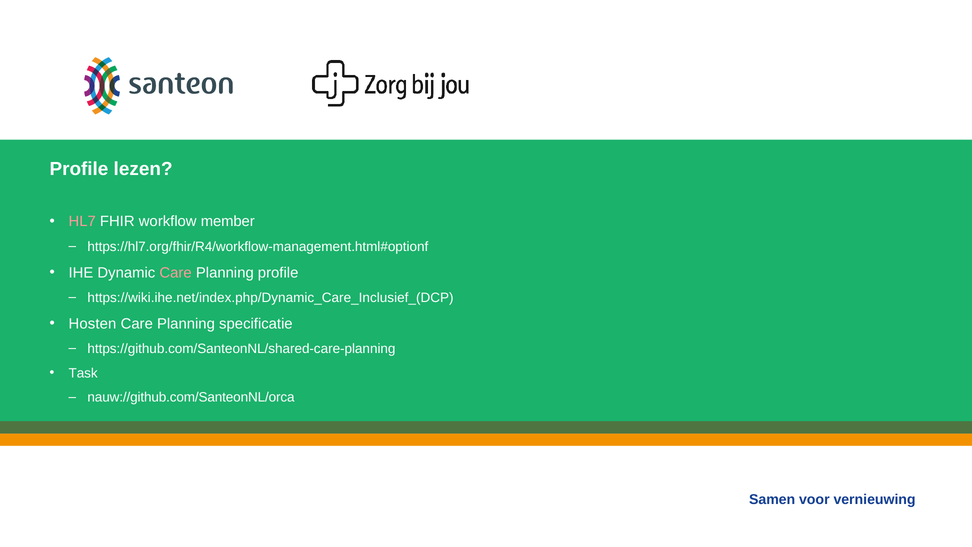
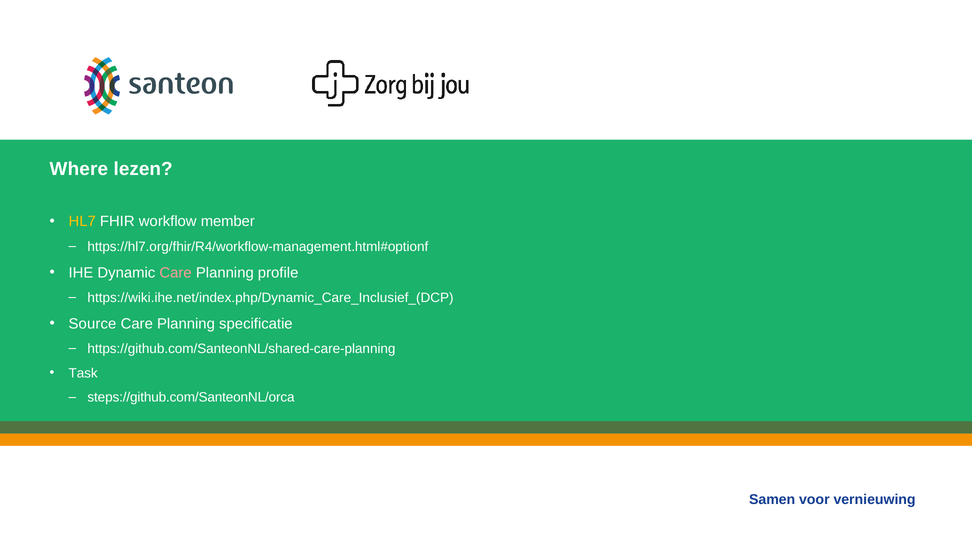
Profile: Profile -> Where (79, 169)
HL7 colour: pink -> yellow (82, 221)
Hosten: Hosten -> Source (92, 324)
nauw://github.com/SanteonNL/orca: nauw://github.com/SanteonNL/orca -> steps://github.com/SanteonNL/orca (191, 397)
